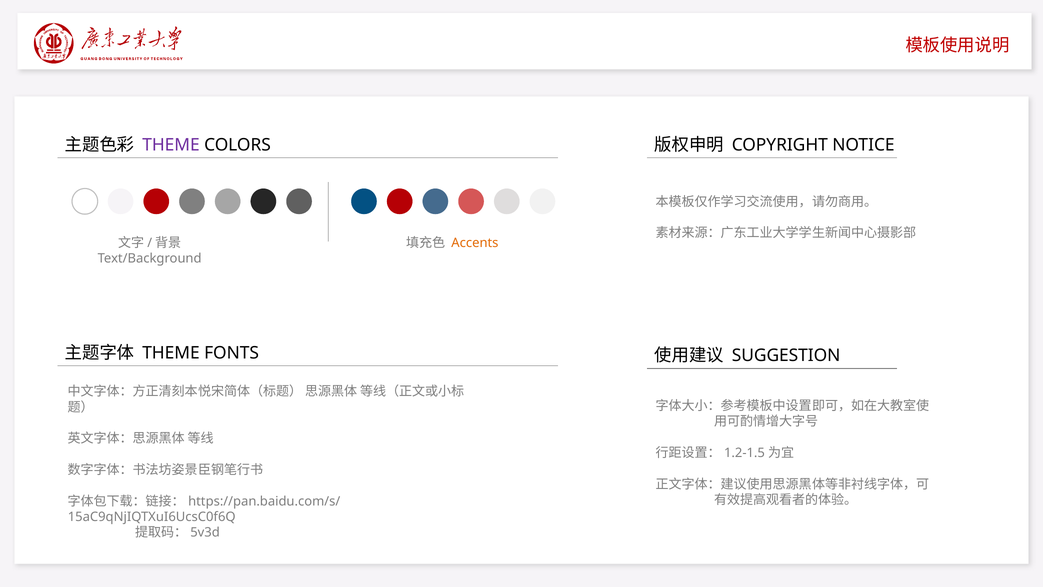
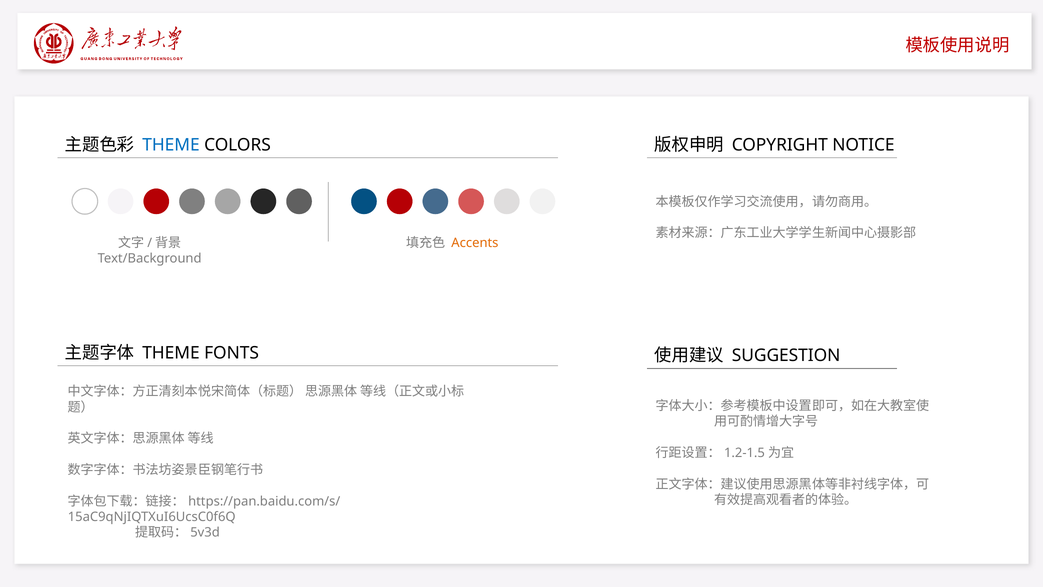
THEME colour: purple -> blue (171, 145)
